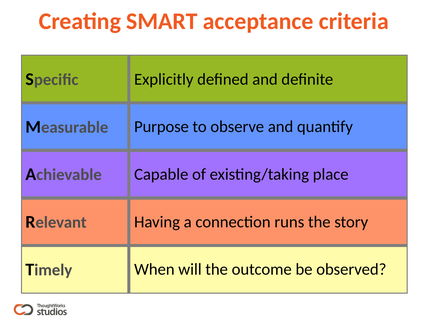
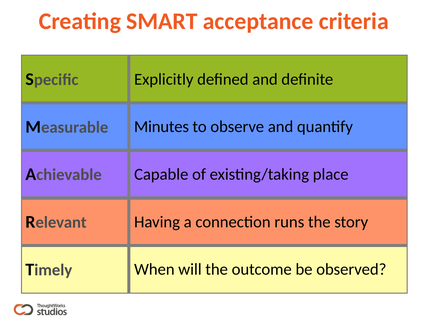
Purpose: Purpose -> Minutes (162, 127)
